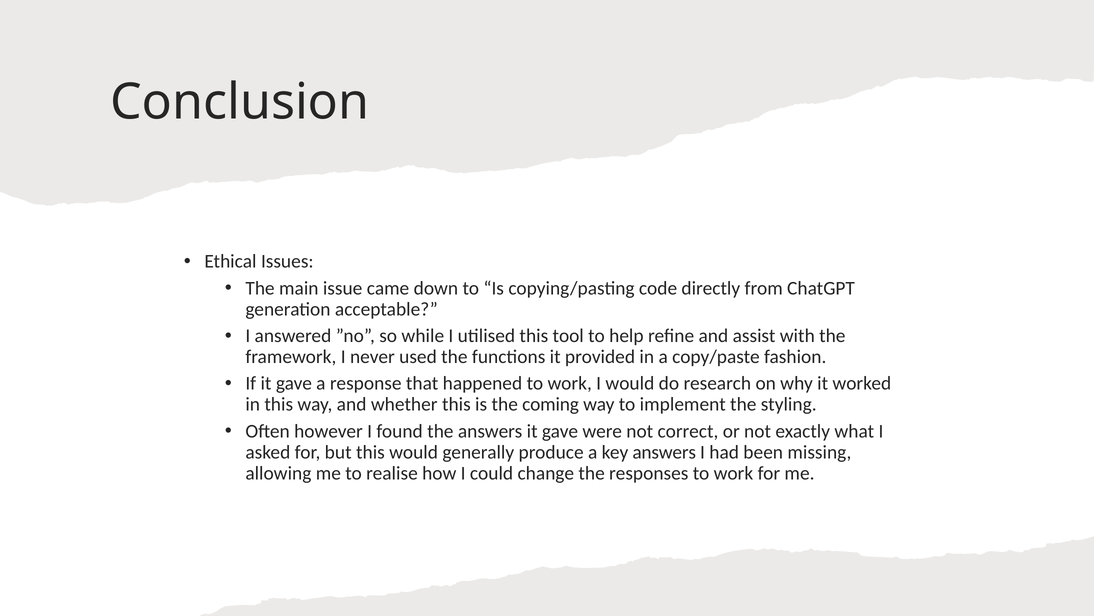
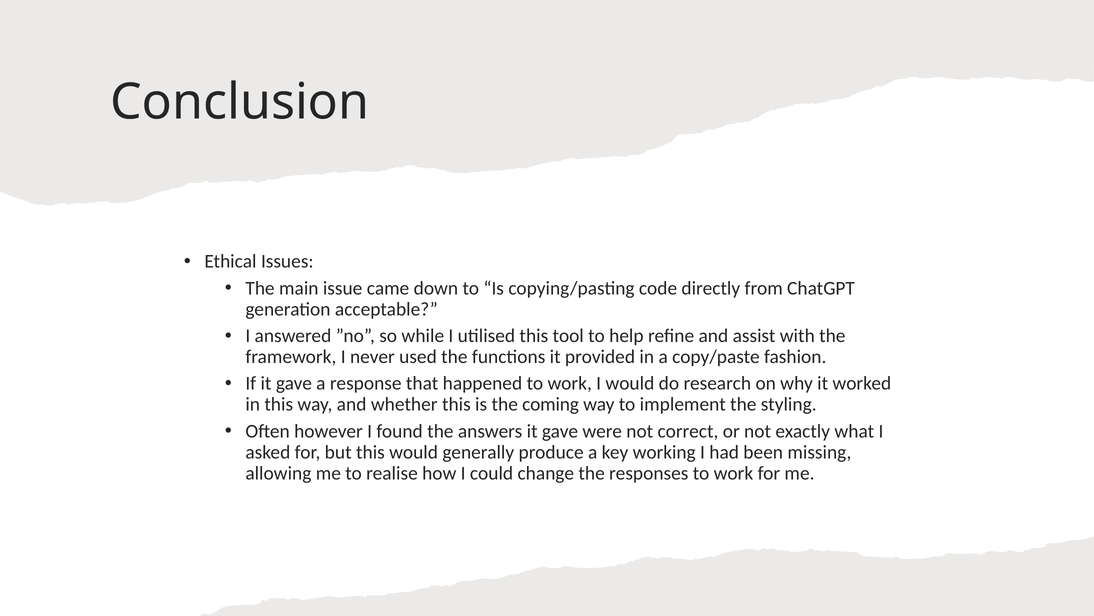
key answers: answers -> working (664, 452)
